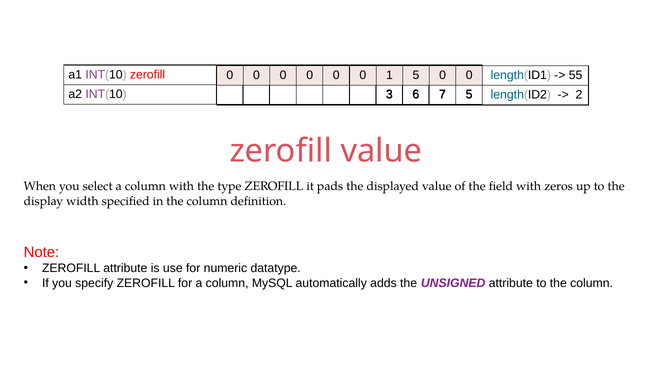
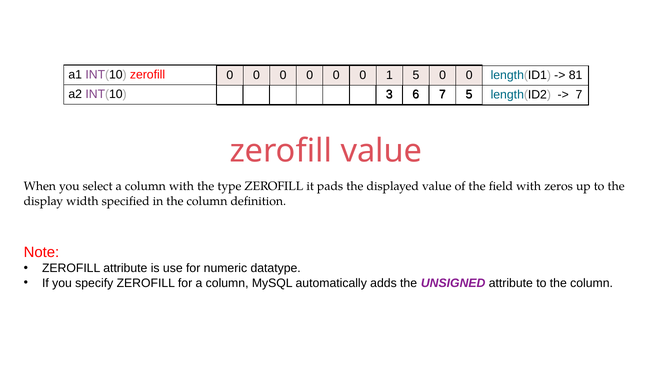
55: 55 -> 81 (576, 75)
2: 2 -> 7 (579, 95)
